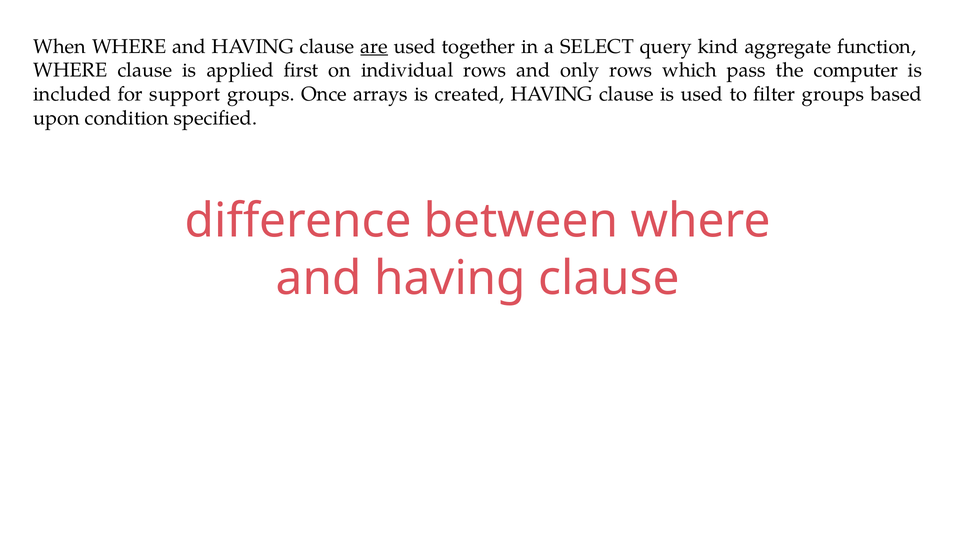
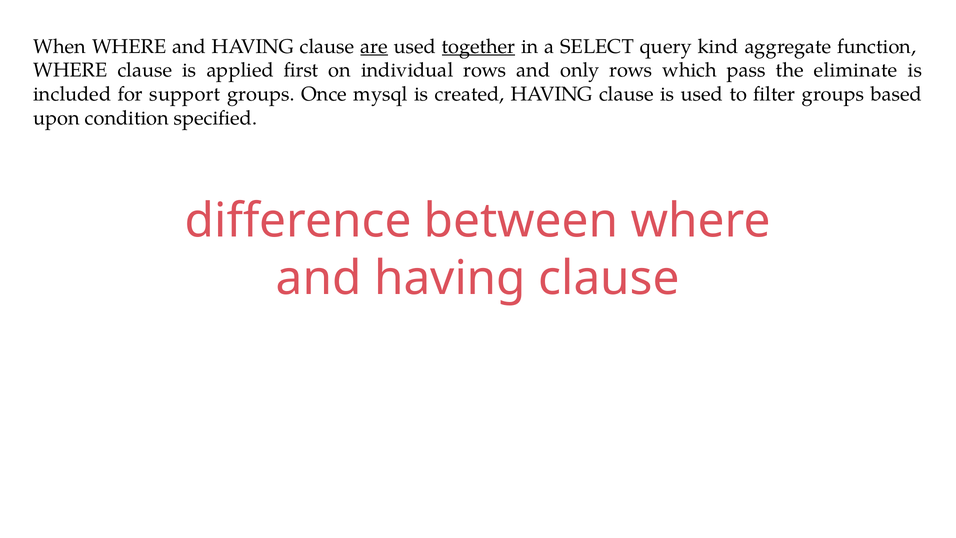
together underline: none -> present (479, 46)
computer: computer -> eliminate (856, 70)
arrays: arrays -> mysql (381, 94)
